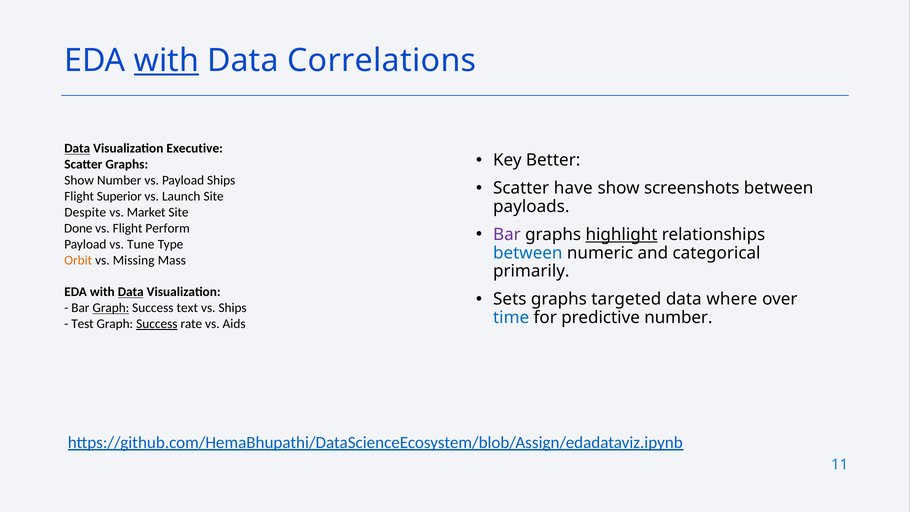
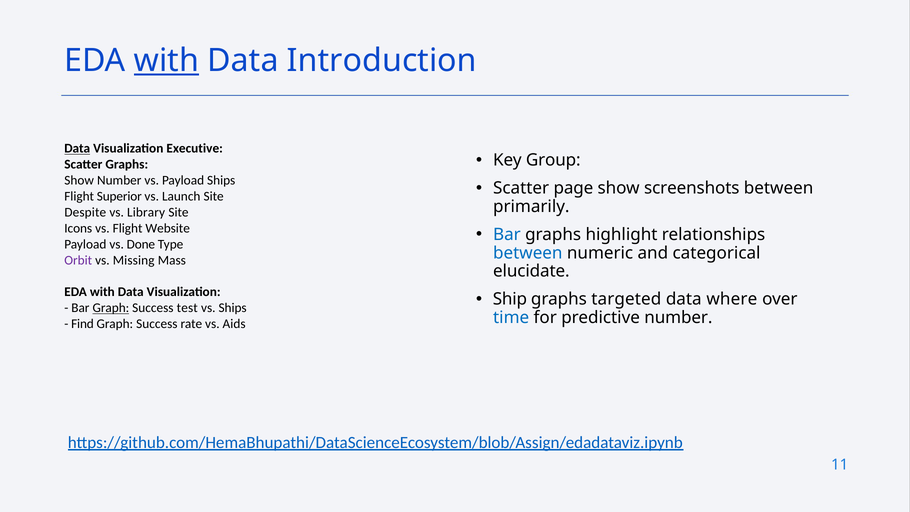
Correlations: Correlations -> Introduction (382, 61)
Better: Better -> Group (553, 160)
have: have -> page (573, 188)
payloads: payloads -> primarily (531, 207)
Market: Market -> Library (146, 212)
Done: Done -> Icons (78, 228)
Perform: Perform -> Website (168, 228)
Bar colour: purple -> blue (507, 234)
highlight underline: present -> none (622, 234)
Tune: Tune -> Done (141, 244)
Orbit colour: orange -> purple (78, 260)
primarily: primarily -> elucidate (531, 271)
Data underline: present -> none (131, 292)
Sets: Sets -> Ship (510, 299)
text: text -> test (187, 308)
Test: Test -> Find (82, 324)
Success underline: present -> none (157, 324)
